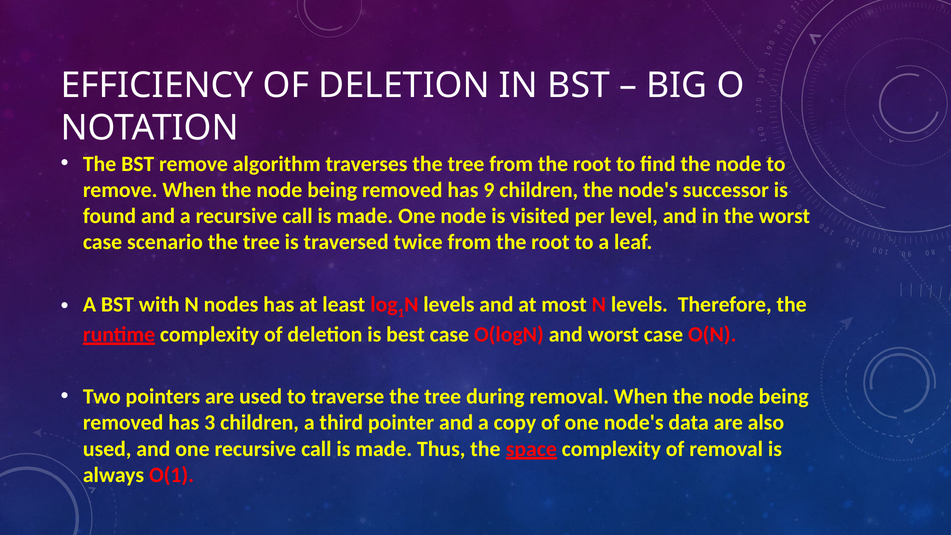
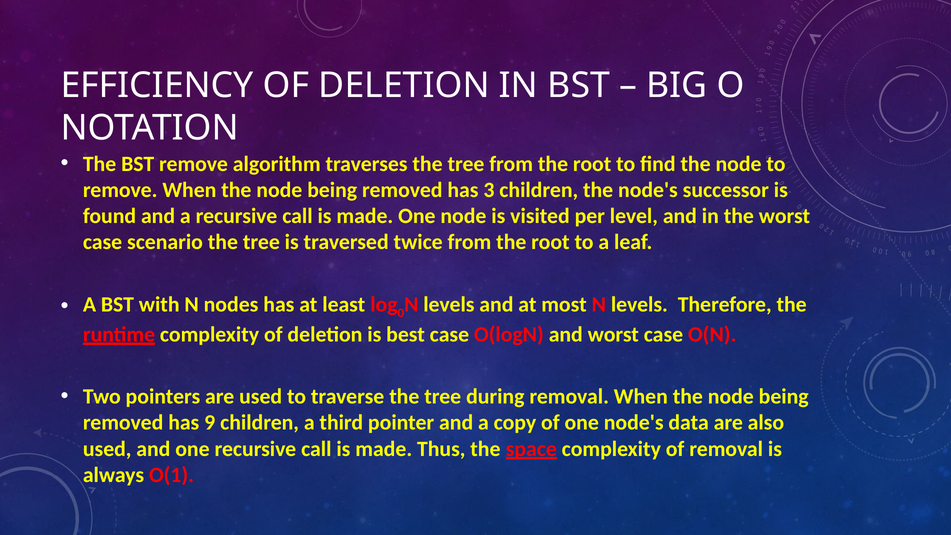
9: 9 -> 3 (489, 190)
1: 1 -> 0 (401, 313)
3: 3 -> 9 (210, 423)
